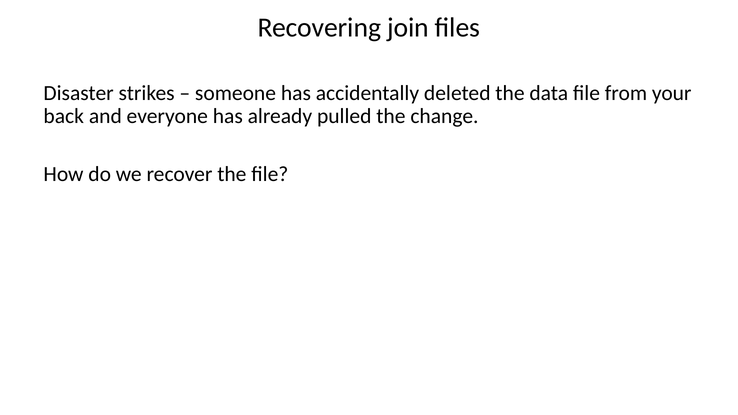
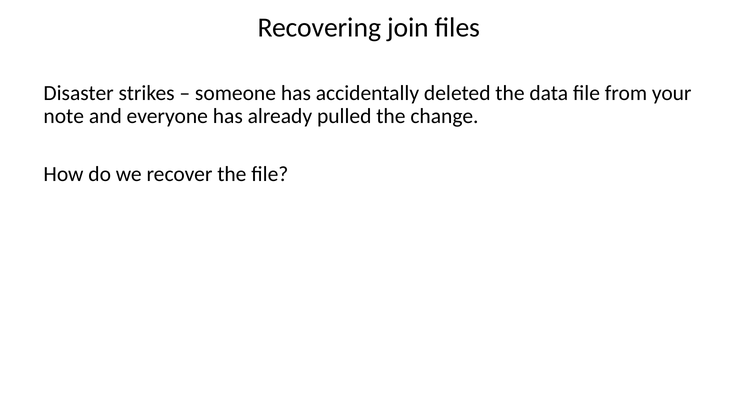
back: back -> note (64, 116)
